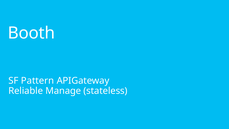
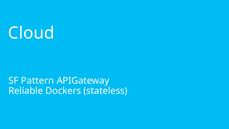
Booth: Booth -> Cloud (31, 33)
Manage: Manage -> Dockers (63, 91)
